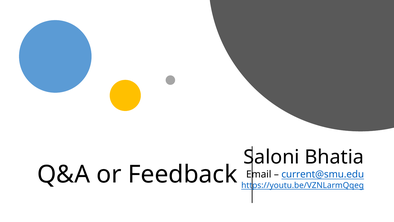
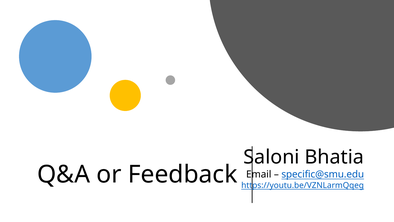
current@smu.edu: current@smu.edu -> specific@smu.edu (323, 174)
